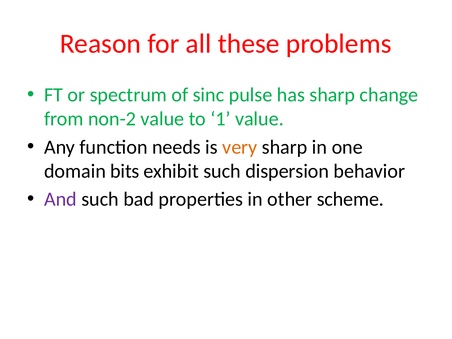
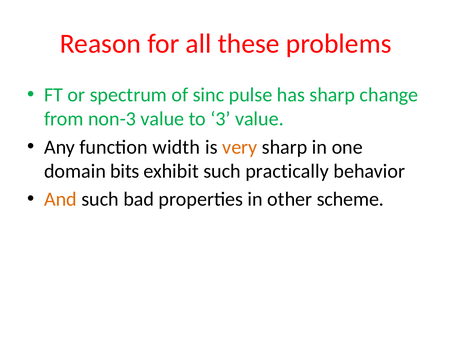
non-2: non-2 -> non-3 (112, 119)
1: 1 -> 3 (221, 119)
needs: needs -> width (176, 147)
dispersion: dispersion -> practically (287, 171)
And colour: purple -> orange (60, 199)
